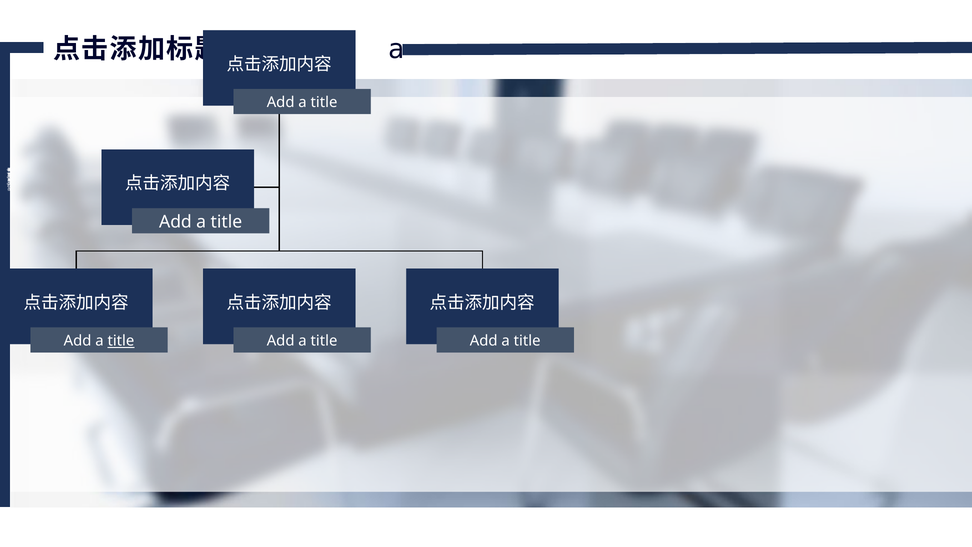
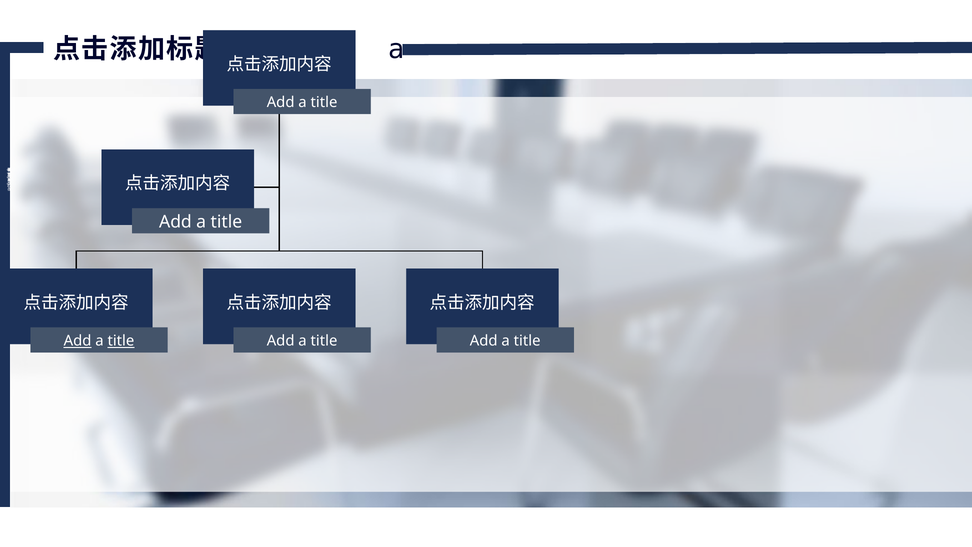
Add underline: none -> present (78, 341)
